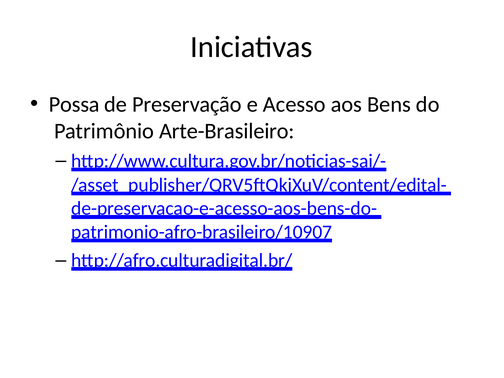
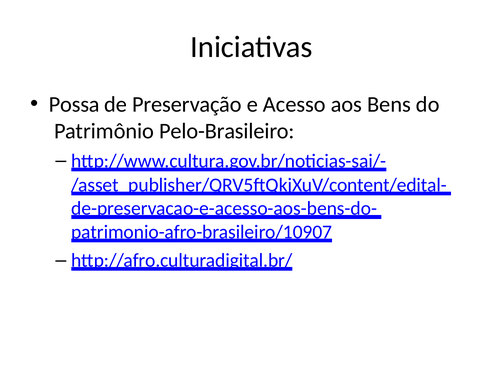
Arte-Brasileiro: Arte-Brasileiro -> Pelo-Brasileiro (227, 131)
